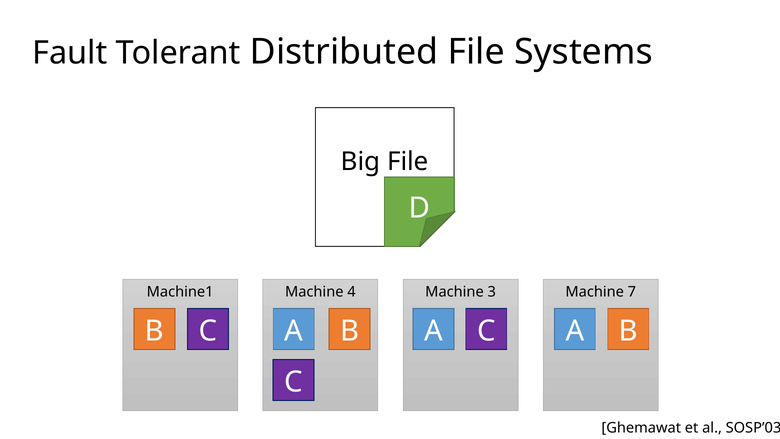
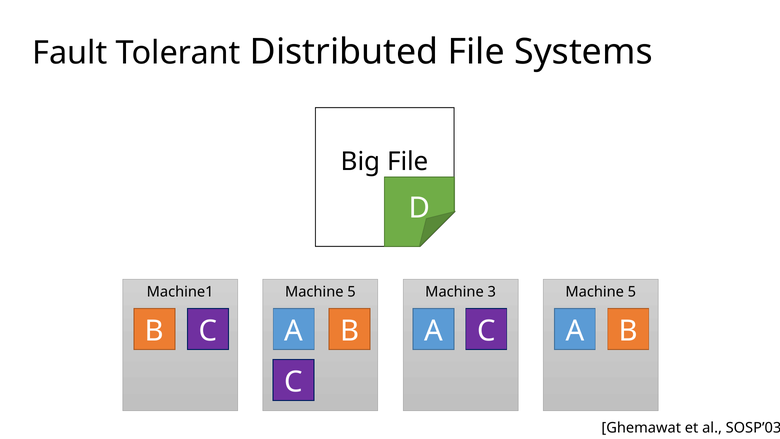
Machine1 Machine 4: 4 -> 5 (351, 292)
3 Machine 7: 7 -> 5 (632, 292)
